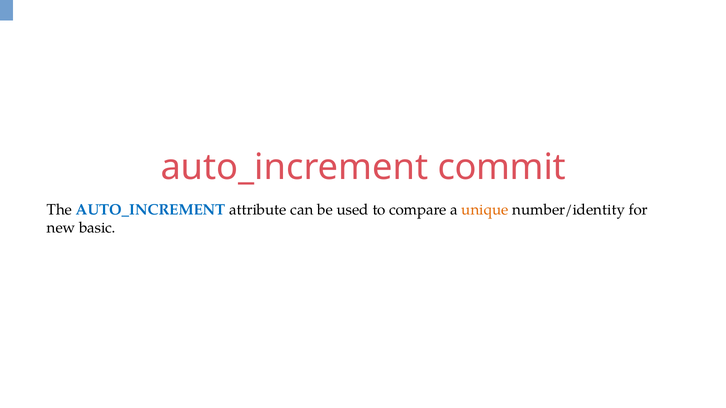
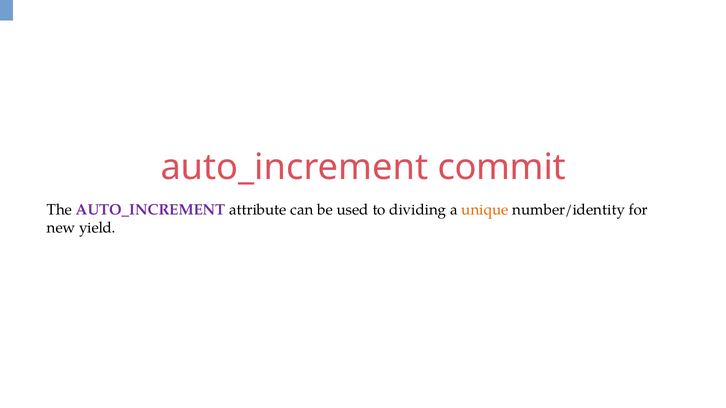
AUTO_INCREMENT colour: blue -> purple (151, 210)
compare: compare -> dividing (418, 210)
basic: basic -> yield (97, 228)
